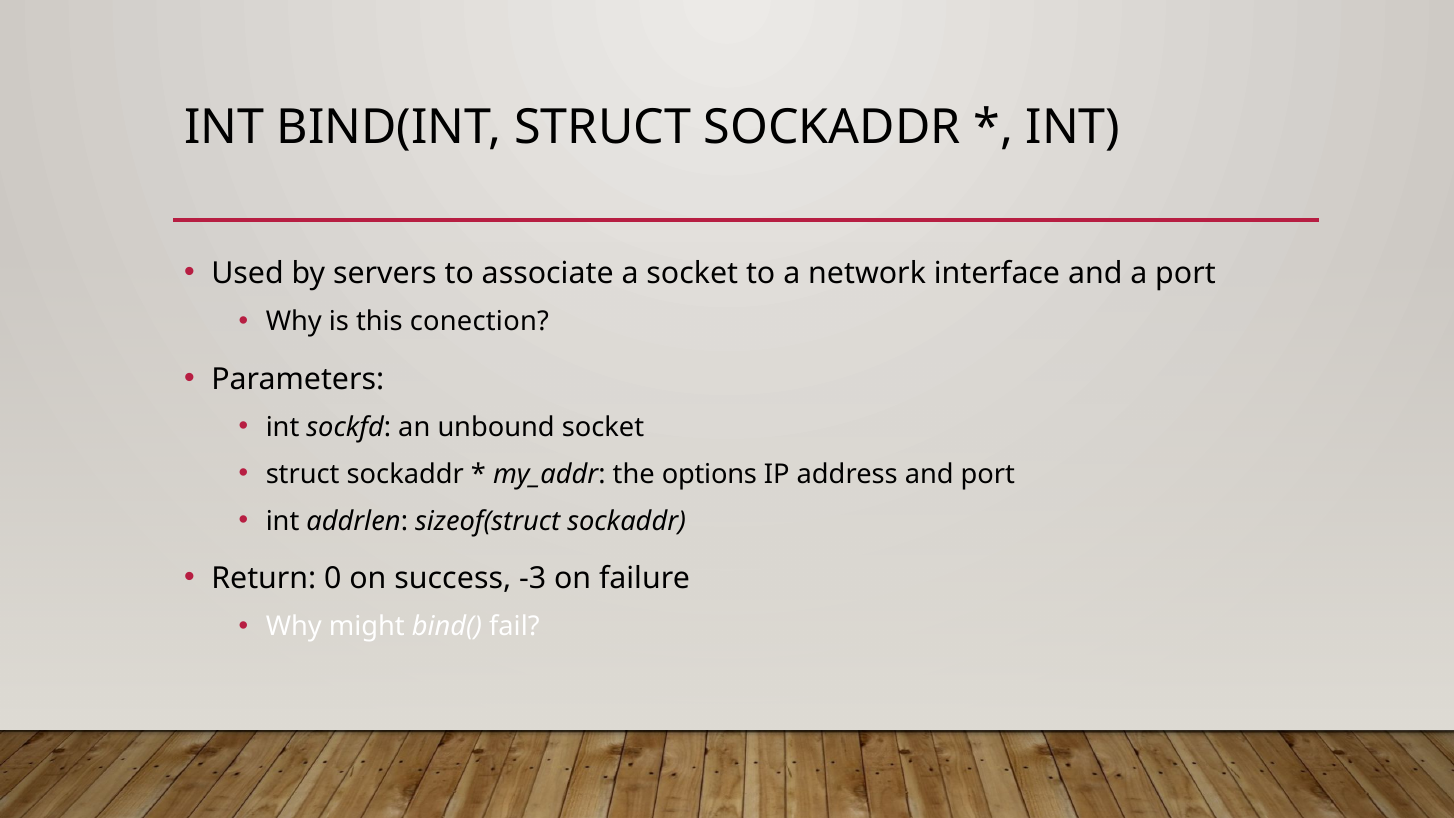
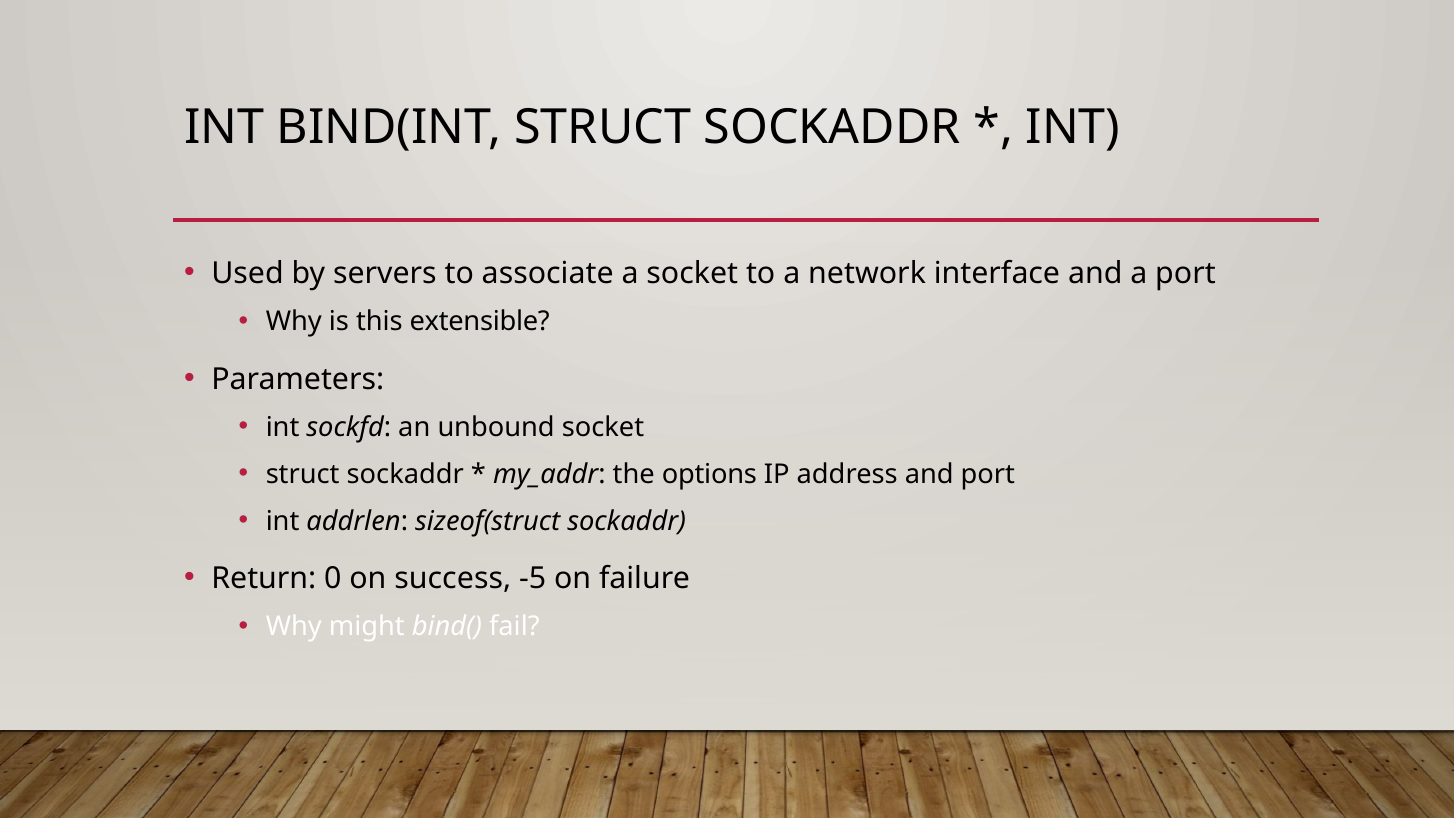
conection: conection -> extensible (480, 322)
-3: -3 -> -5 (533, 578)
